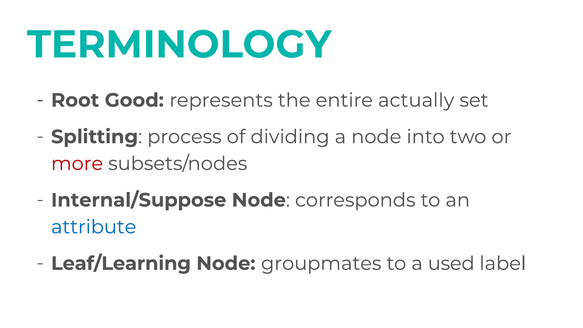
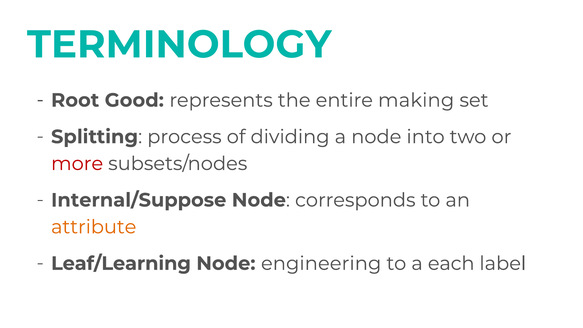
actually: actually -> making (416, 100)
attribute colour: blue -> orange (94, 227)
groupmates: groupmates -> engineering (321, 263)
used: used -> each (451, 263)
